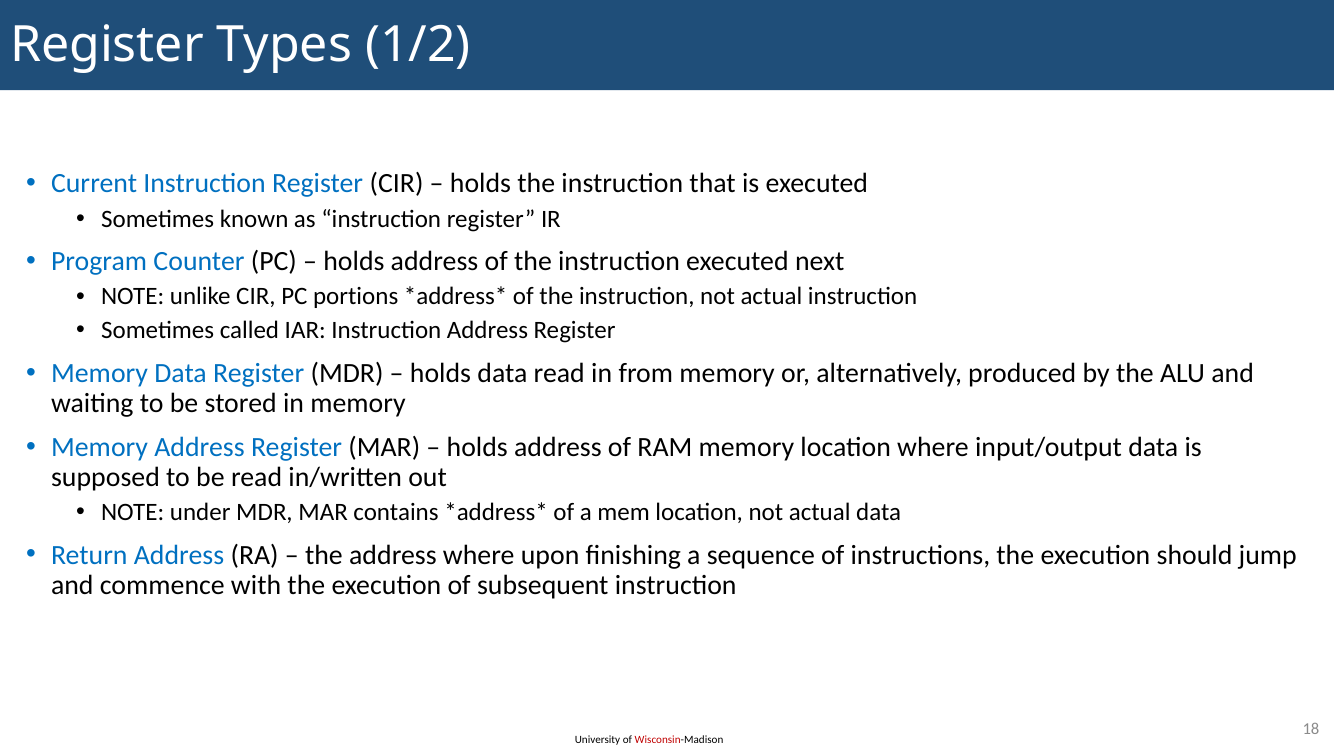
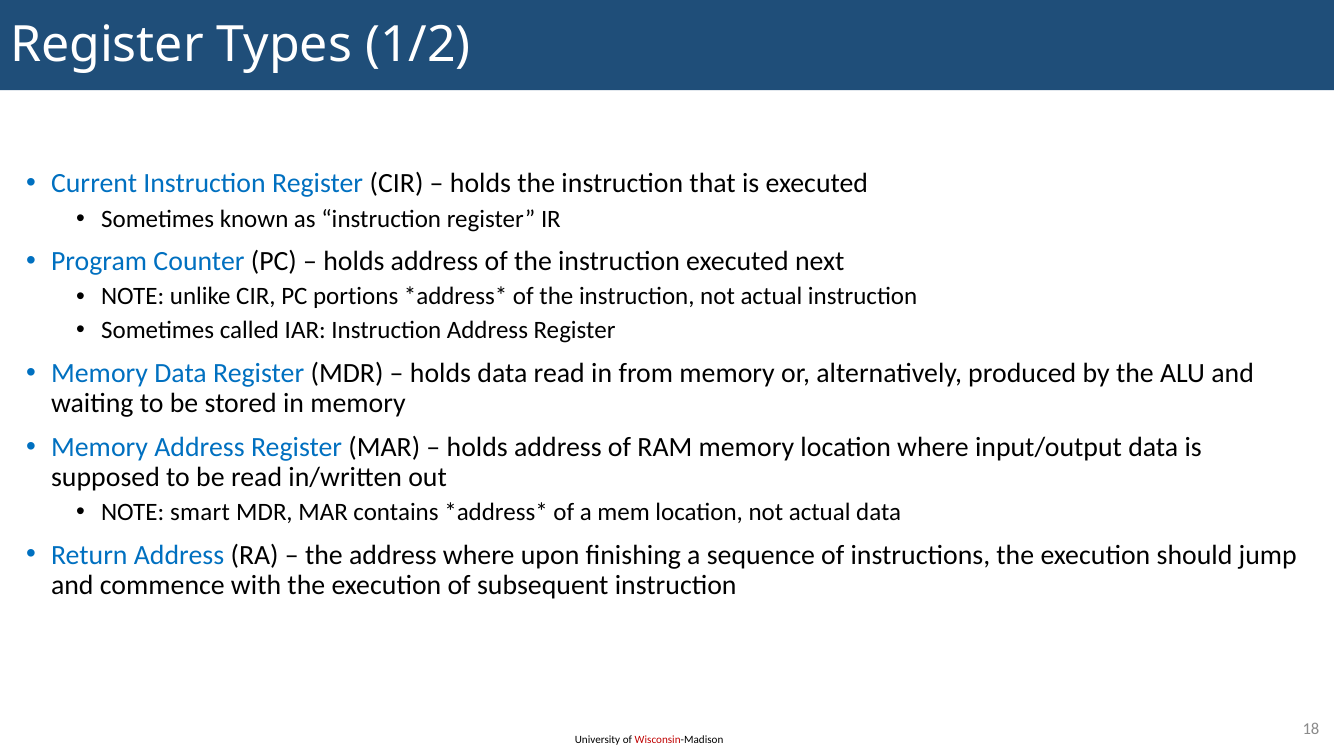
under: under -> smart (200, 513)
